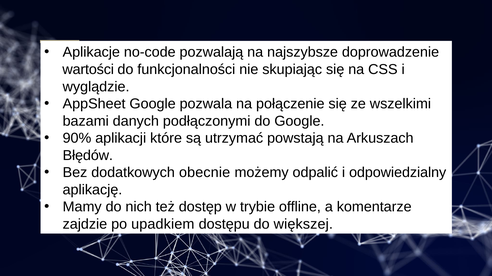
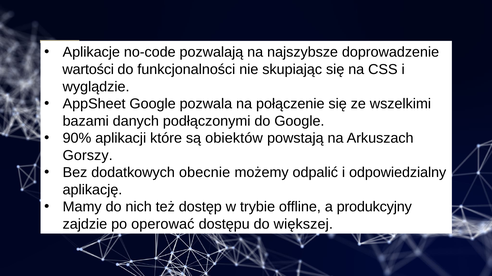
utrzymać: utrzymać -> obiektów (234, 139)
Błędów: Błędów -> Gorszy (88, 156)
komentarze: komentarze -> produkcyjny (374, 207)
upadkiem: upadkiem -> operować (163, 225)
